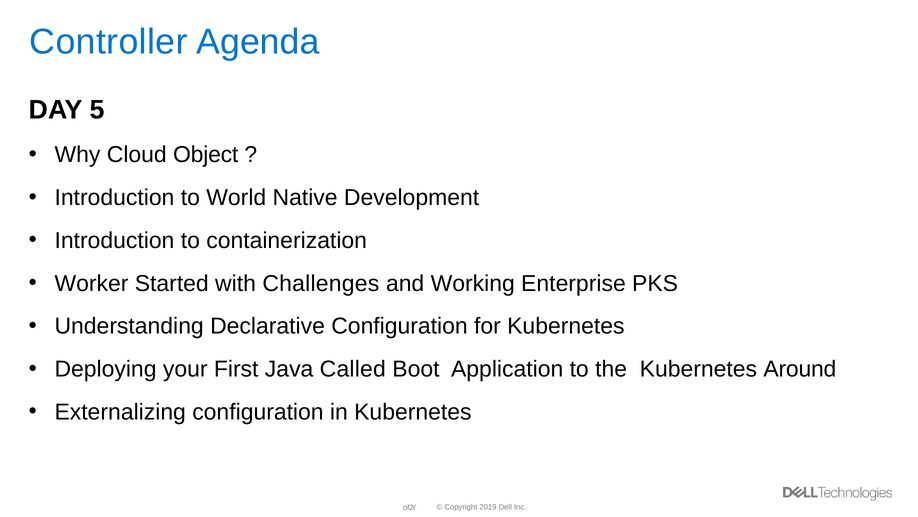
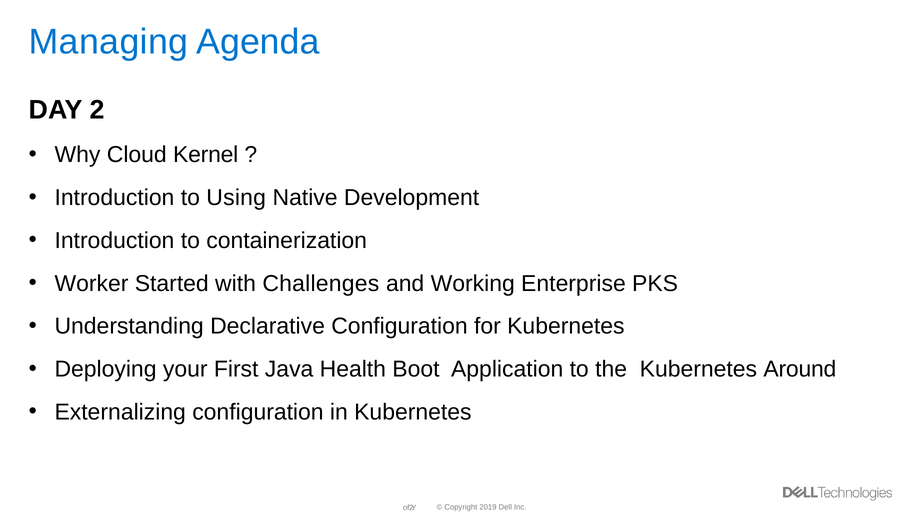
Controller: Controller -> Managing (108, 42)
DAY 5: 5 -> 2 (97, 110)
Object: Object -> Kernel (206, 155)
World: World -> Using (236, 197)
Called: Called -> Health (353, 369)
